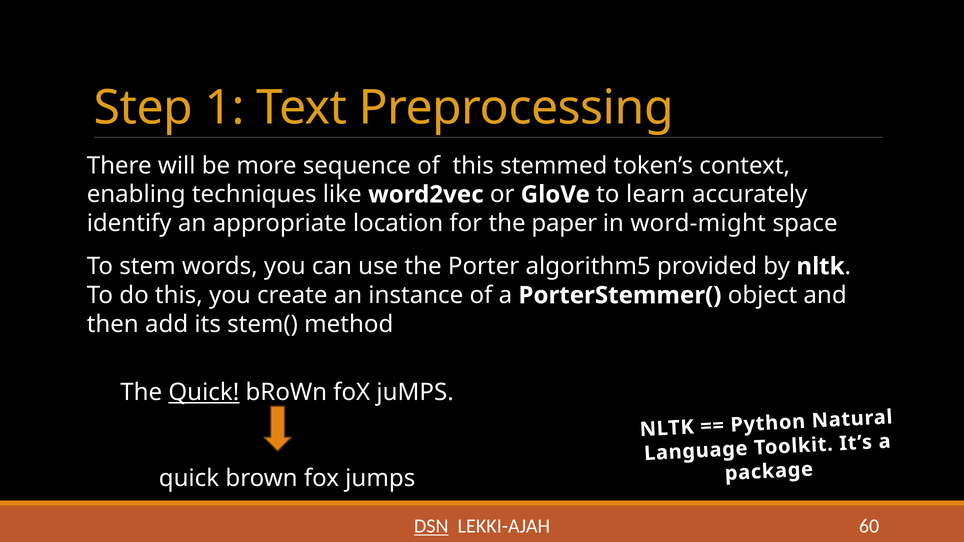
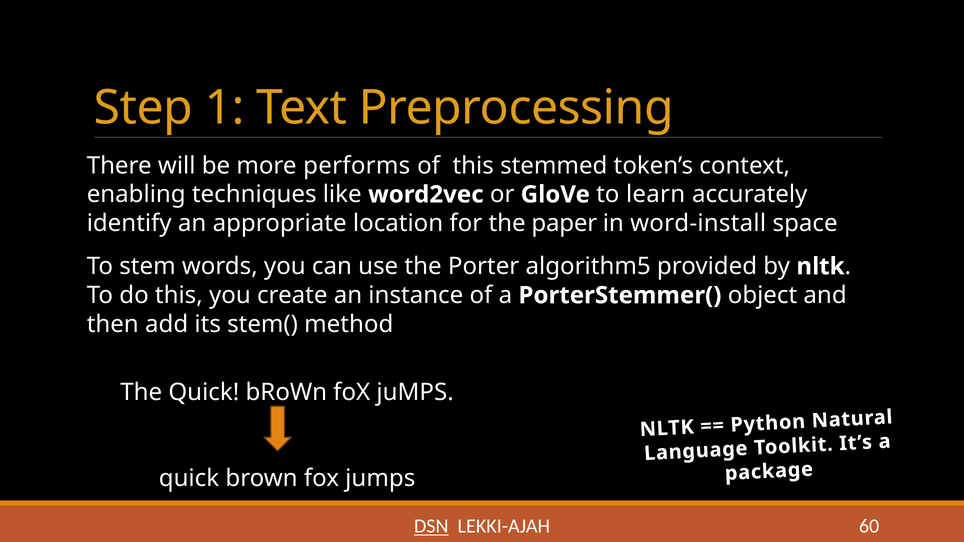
sequence: sequence -> performs (357, 166)
word-might: word-might -> word-install (698, 224)
Quick underline: present -> none (204, 393)
